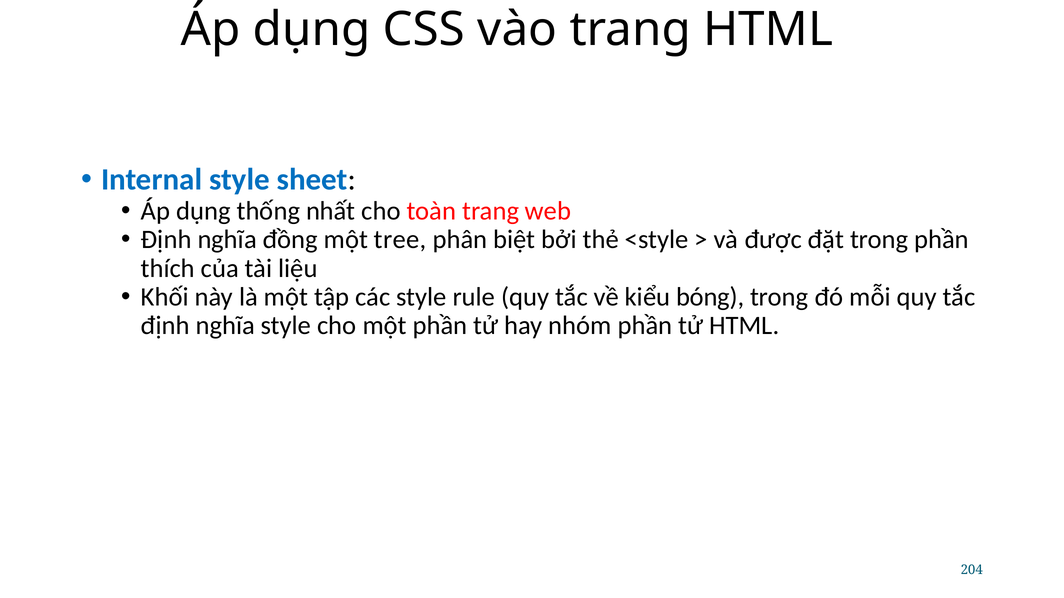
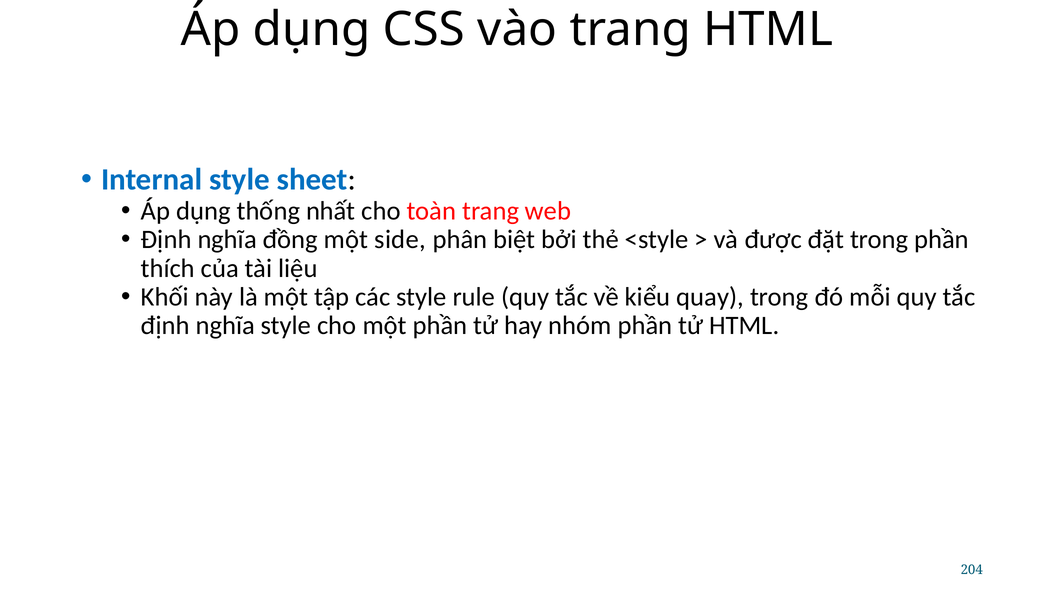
tree: tree -> side (400, 240)
bóng: bóng -> quay (710, 297)
